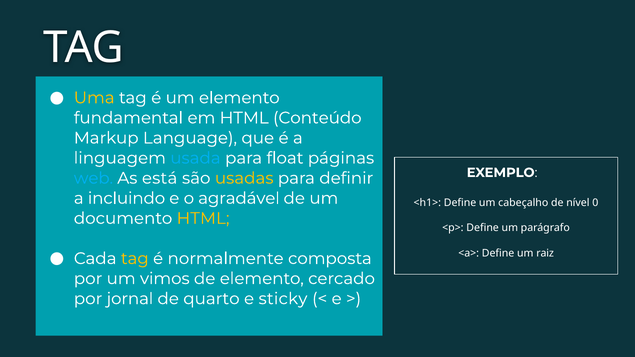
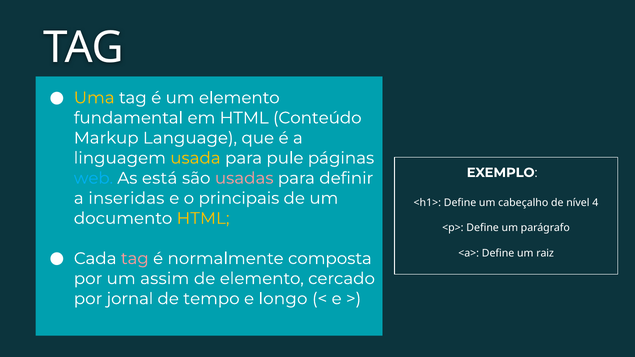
usada colour: light blue -> yellow (195, 158)
float: float -> pule (285, 158)
usadas colour: yellow -> pink (244, 178)
incluindo: incluindo -> inseridas (126, 198)
agradável: agradável -> principais (239, 198)
0: 0 -> 4 (595, 203)
tag colour: yellow -> pink (135, 259)
vimos: vimos -> assim (165, 279)
quarto: quarto -> tempo (211, 299)
sticky: sticky -> longo (283, 299)
